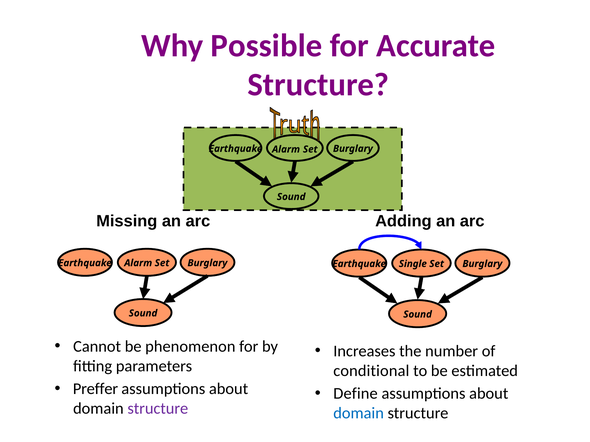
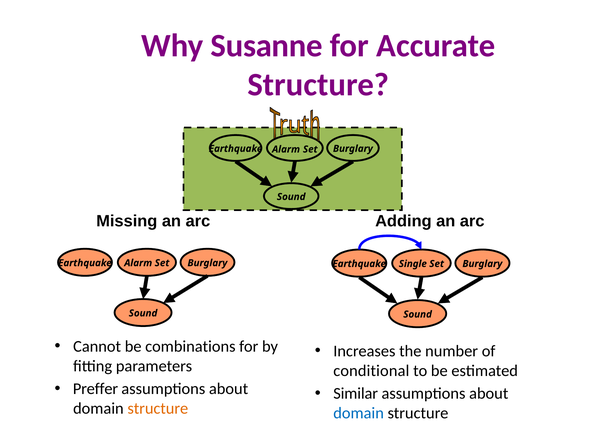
Possible: Possible -> Susanne (267, 46)
phenomenon: phenomenon -> combinations (190, 347)
Define: Define -> Similar (356, 394)
structure colour: purple -> orange (158, 409)
